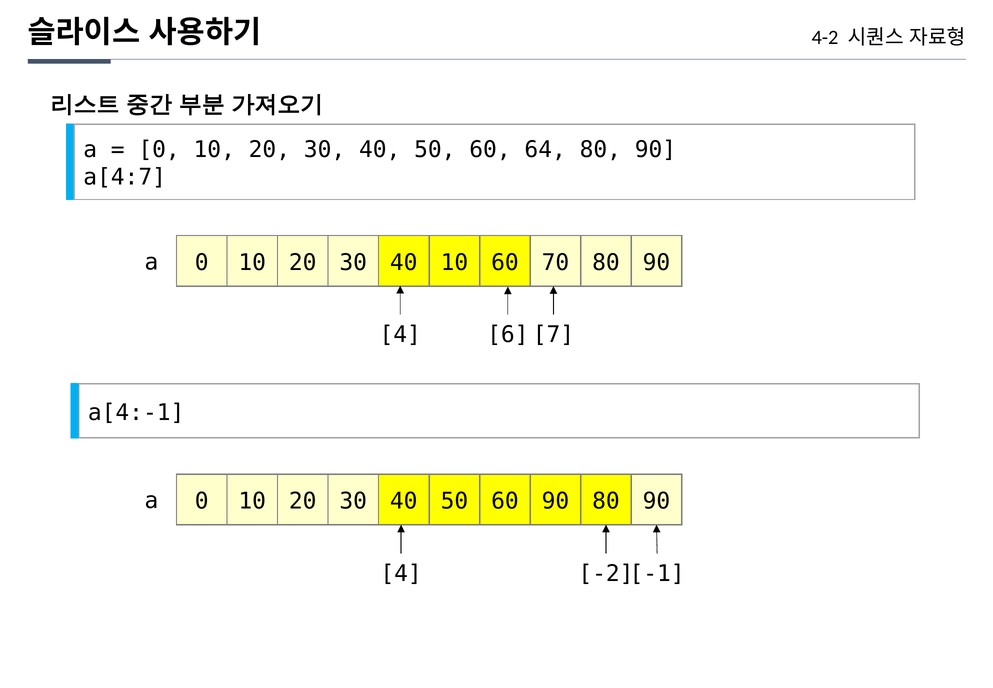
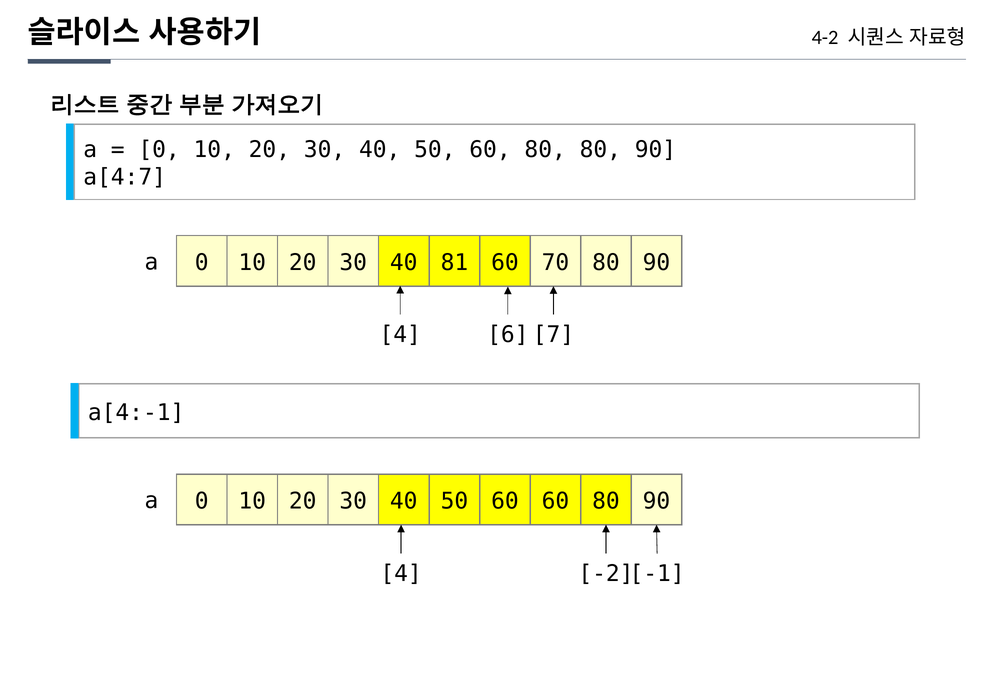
50 60 64: 64 -> 80 (545, 150)
40 10: 10 -> 81 (454, 262)
60 90: 90 -> 60 (555, 501)
